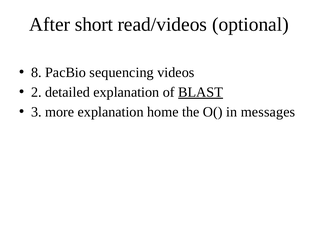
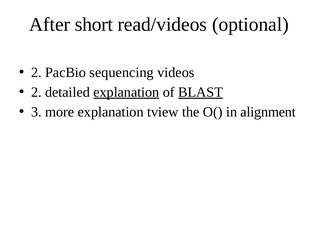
8: 8 -> 2 (36, 72)
explanation underline: none -> present (126, 92)
home: home -> tview (163, 112)
messages: messages -> alignment (268, 112)
